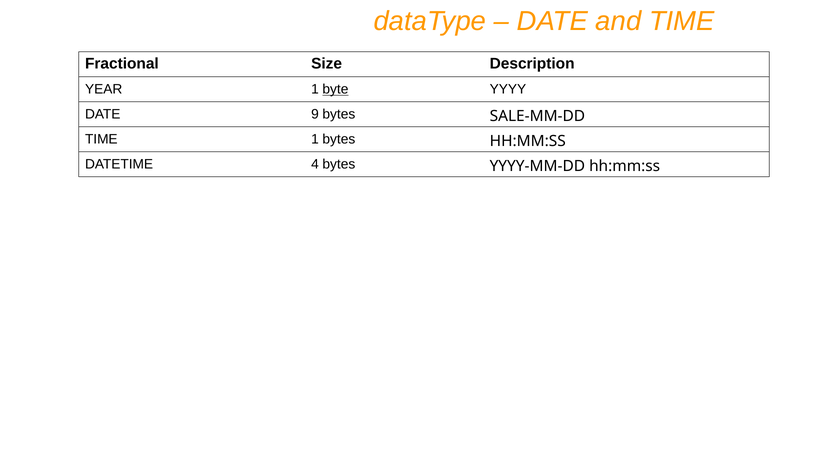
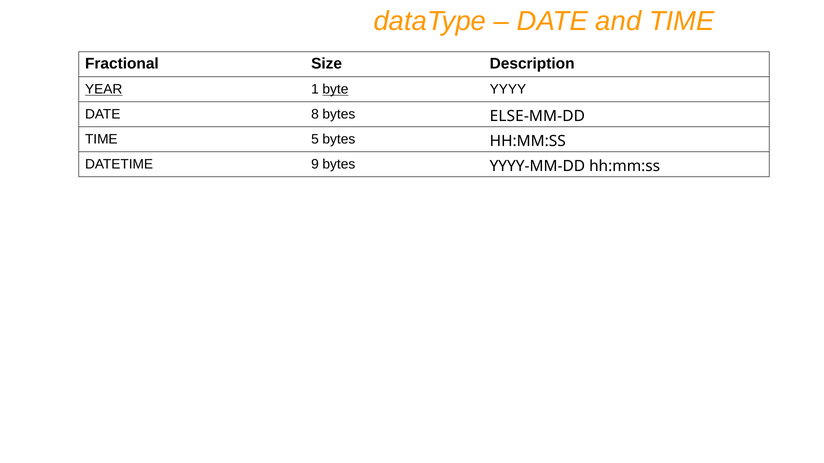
YEAR underline: none -> present (104, 89)
9: 9 -> 8 (315, 115)
SALE-MM-DD: SALE-MM-DD -> ELSE-MM-DD (537, 116)
TIME 1: 1 -> 5 (315, 140)
4: 4 -> 9 (315, 165)
